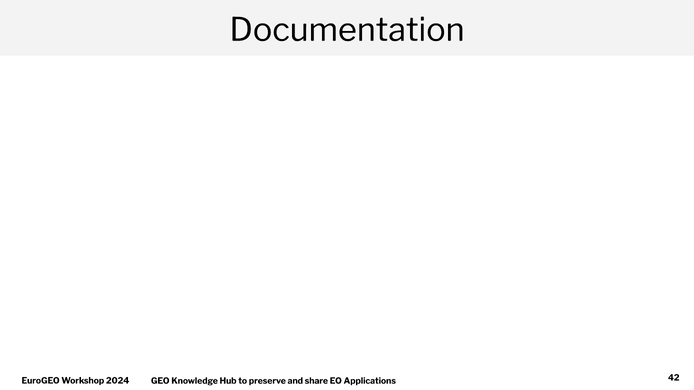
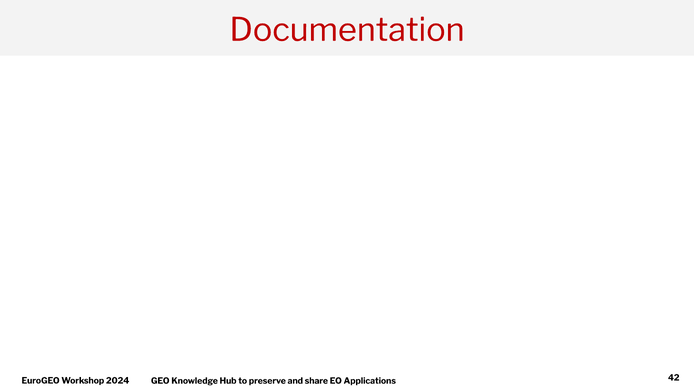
Documentation colour: black -> red (347, 30)
